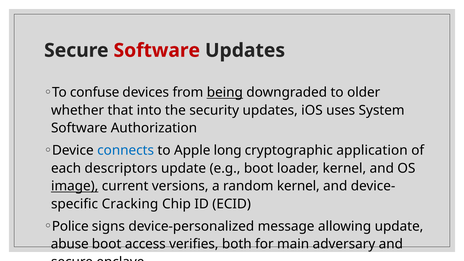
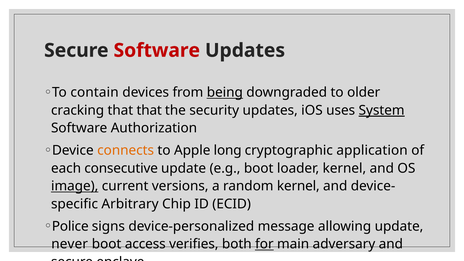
confuse: confuse -> contain (95, 92)
whether: whether -> cracking (78, 110)
that into: into -> that (149, 110)
System underline: none -> present (382, 110)
connects colour: blue -> orange (126, 150)
descriptors: descriptors -> consecutive (121, 168)
Cracking: Cracking -> Arbitrary (130, 204)
abuse: abuse -> never (70, 244)
for underline: none -> present (264, 244)
